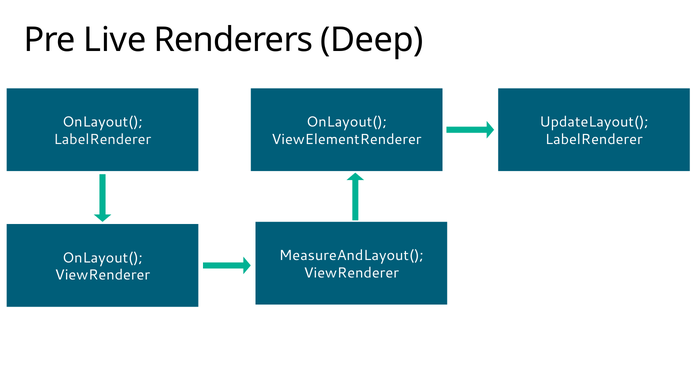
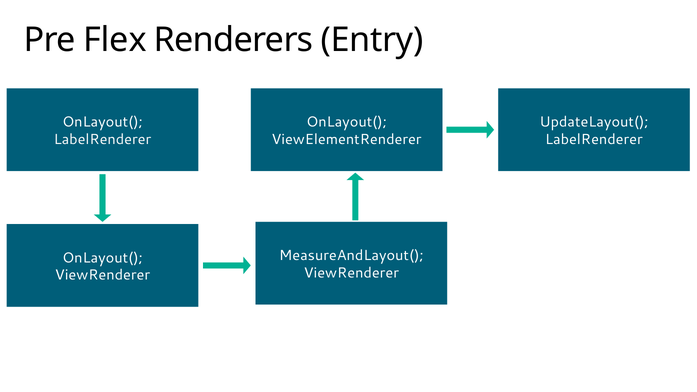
Live: Live -> Flex (115, 40)
Deep: Deep -> Entry (372, 40)
